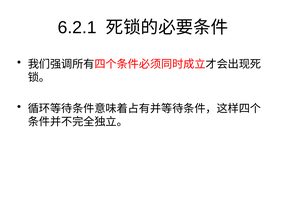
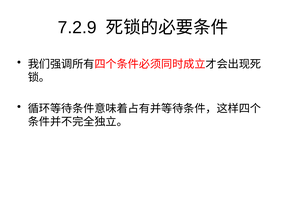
6.2.1: 6.2.1 -> 7.2.9 (77, 28)
